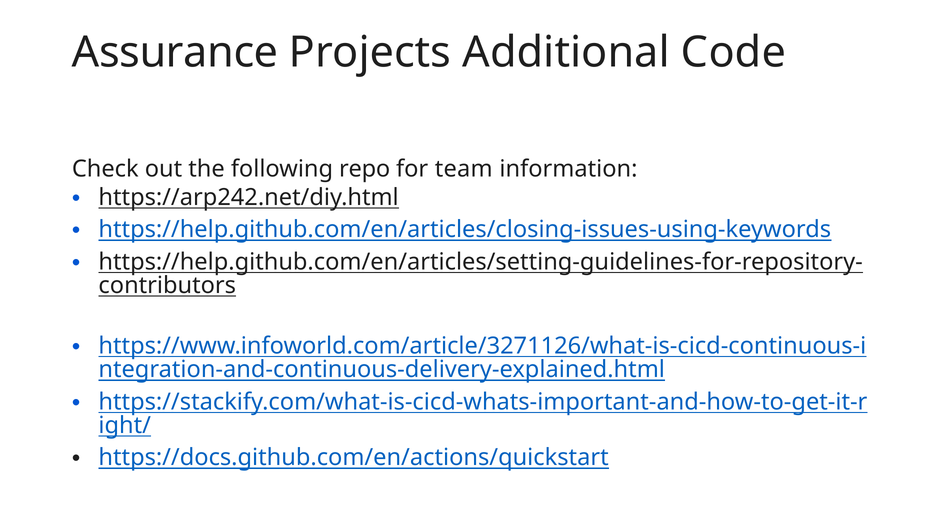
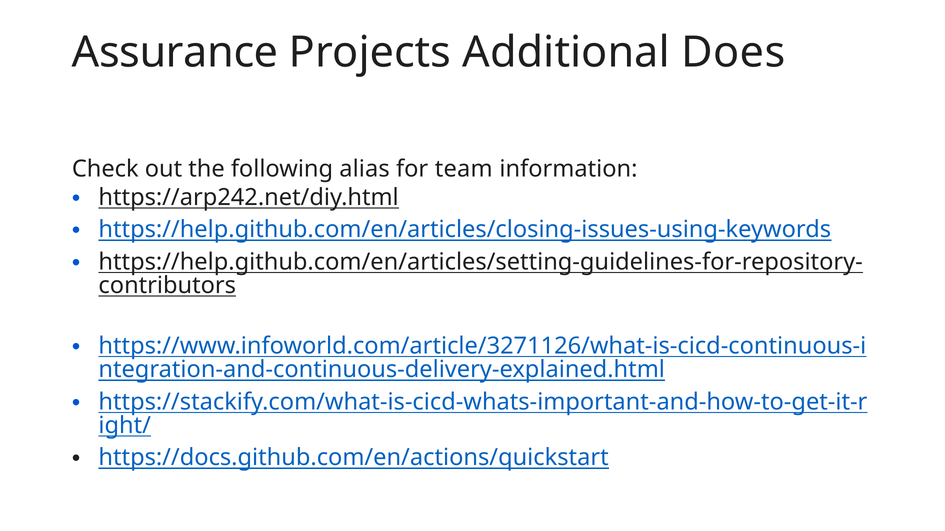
Code: Code -> Does (733, 53)
repo: repo -> alias (365, 169)
